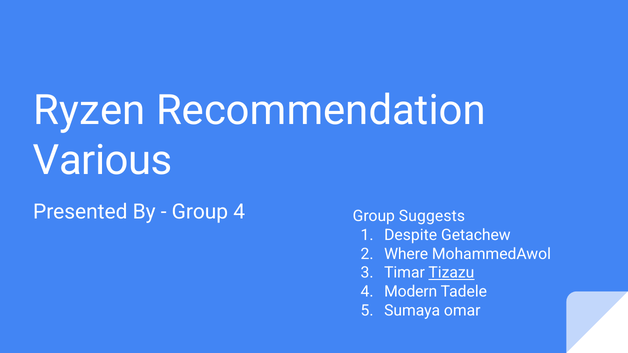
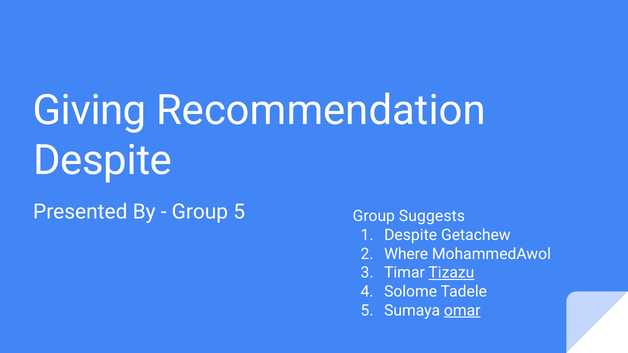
Ryzen: Ryzen -> Giving (90, 110)
Various: Various -> Despite (103, 161)
Group 4: 4 -> 5 (239, 212)
Modern: Modern -> Solome (411, 292)
omar underline: none -> present (462, 311)
